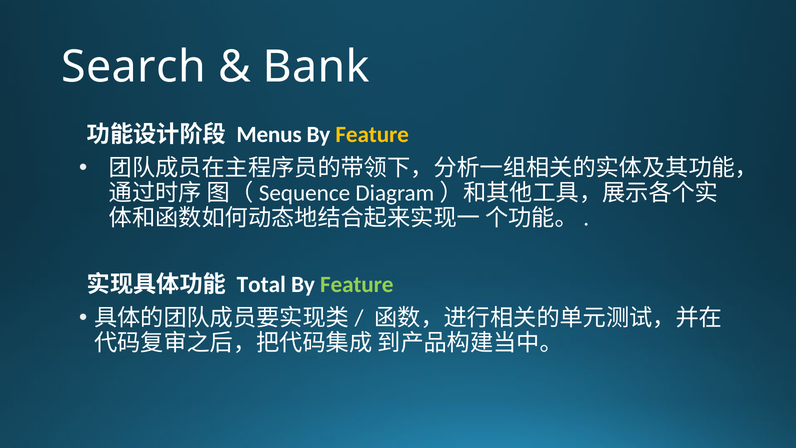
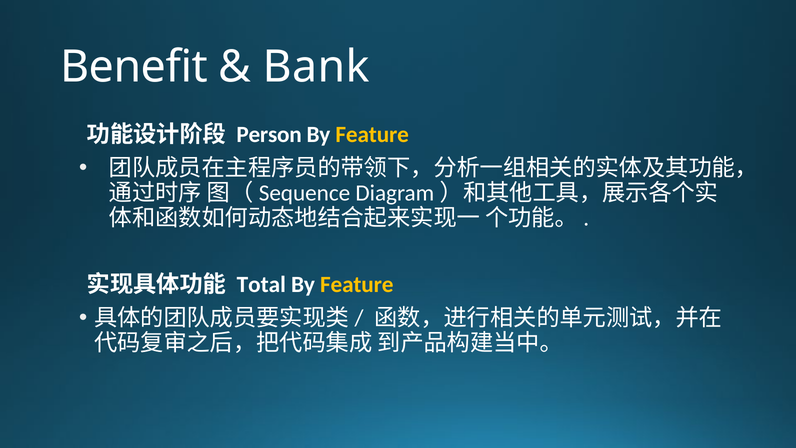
Search: Search -> Benefit (134, 67)
Menus: Menus -> Person (269, 135)
Feature colour: light green -> yellow (357, 285)
